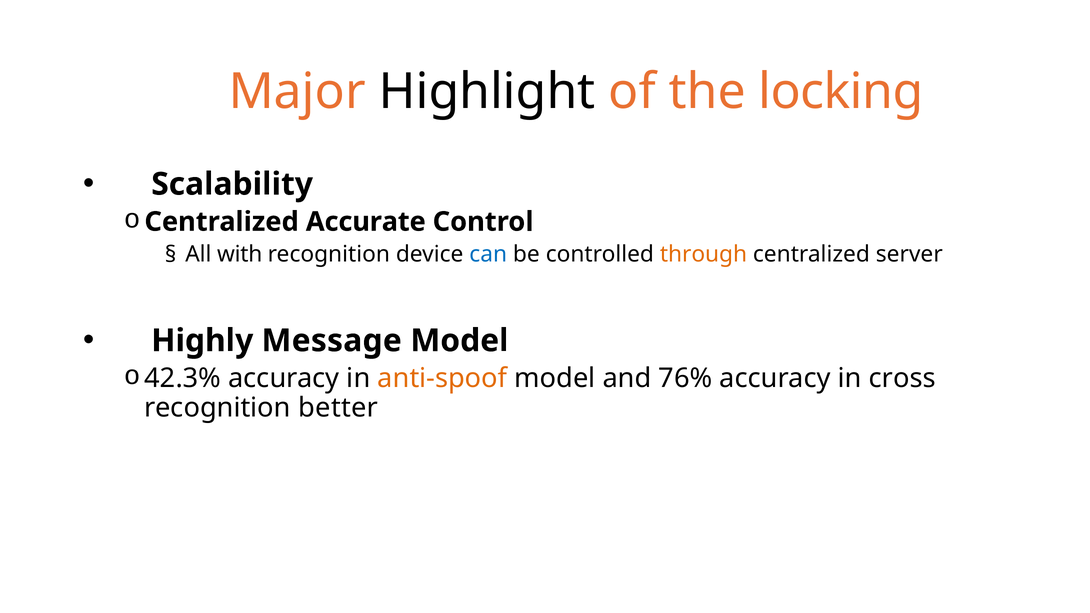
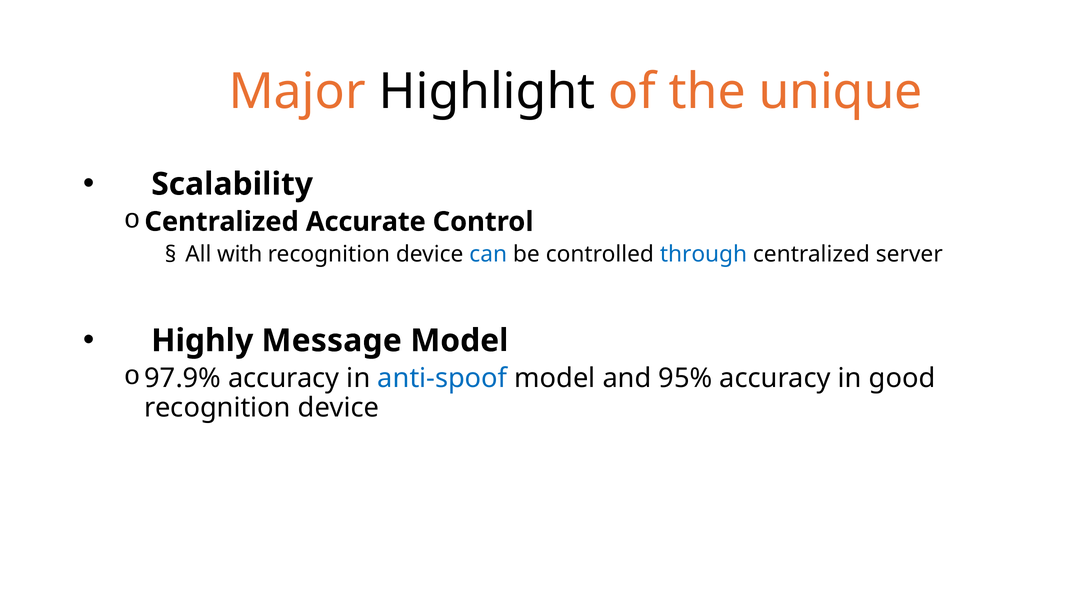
locking: locking -> unique (841, 92)
through colour: orange -> blue (704, 254)
42.3%: 42.3% -> 97.9% (183, 378)
anti-spoof colour: orange -> blue (442, 378)
76%: 76% -> 95% (685, 378)
cross: cross -> good (902, 378)
better: better -> device (338, 408)
